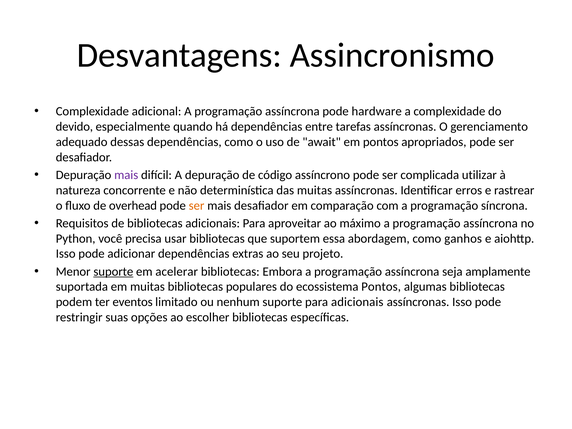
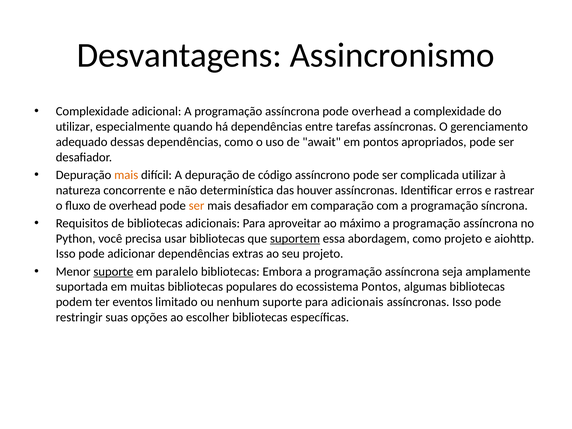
pode hardware: hardware -> overhead (377, 111)
devido: devido -> utilizar (74, 127)
mais colour: purple -> orange (126, 175)
das muitas: muitas -> houver (315, 190)
suportem underline: none -> present (295, 239)
como ganhos: ganhos -> projeto (463, 239)
acelerar: acelerar -> paralelo (177, 272)
